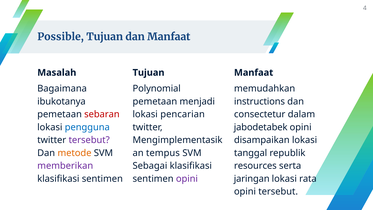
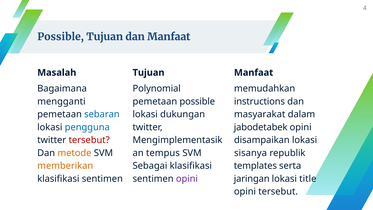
ibukotanya: ibukotanya -> mengganti (61, 101)
pemetaan menjadi: menjadi -> possible (197, 101)
sebaran colour: red -> blue (102, 114)
pencarian: pencarian -> dukungan (183, 114)
consectetur: consectetur -> masyarakat (260, 114)
tersebut colour: purple -> red (89, 140)
tanggal: tanggal -> sisanya (251, 153)
memberikan colour: purple -> orange (65, 166)
resources: resources -> templates (255, 166)
rata: rata -> title (308, 179)
